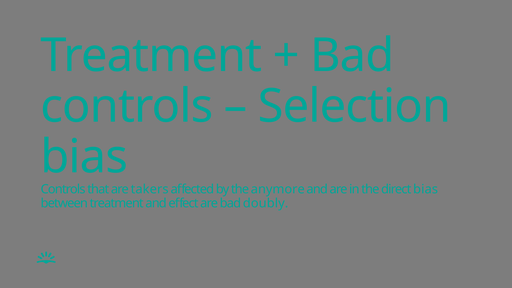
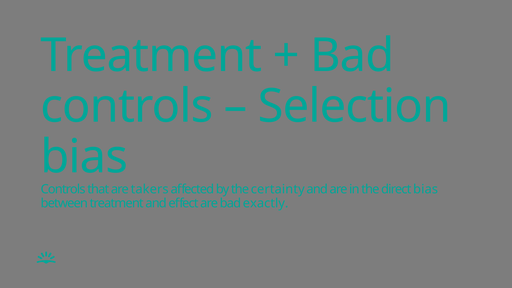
anymore: anymore -> certainty (278, 189)
doubly: doubly -> exactly (266, 203)
